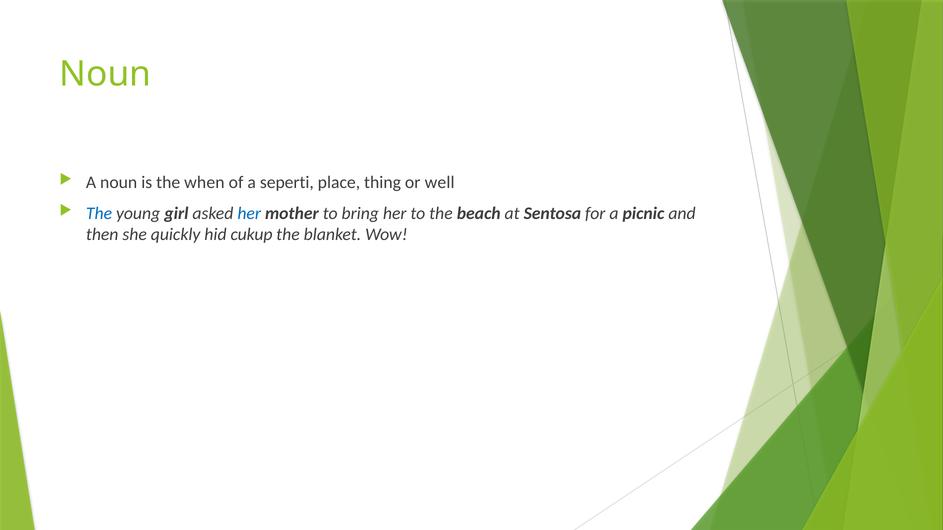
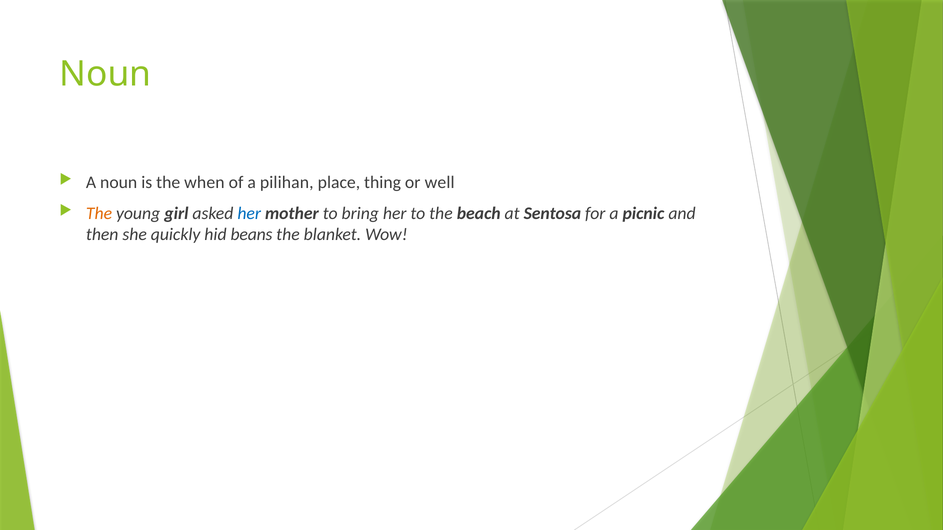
seperti: seperti -> pilihan (287, 183)
The colour: blue -> orange (99, 214)
cukup: cukup -> beans (252, 235)
